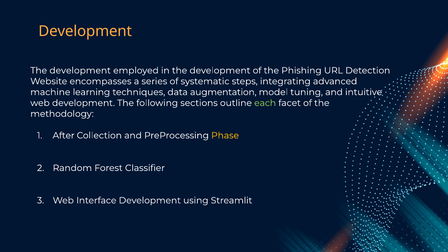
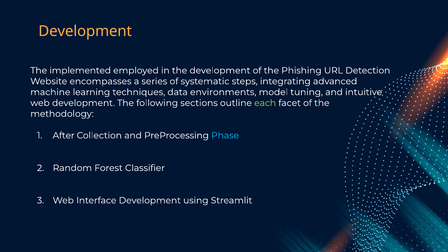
development: development -> implemented (80, 70)
augmentation: augmentation -> environments (223, 92)
Phase colour: yellow -> light blue (225, 135)
